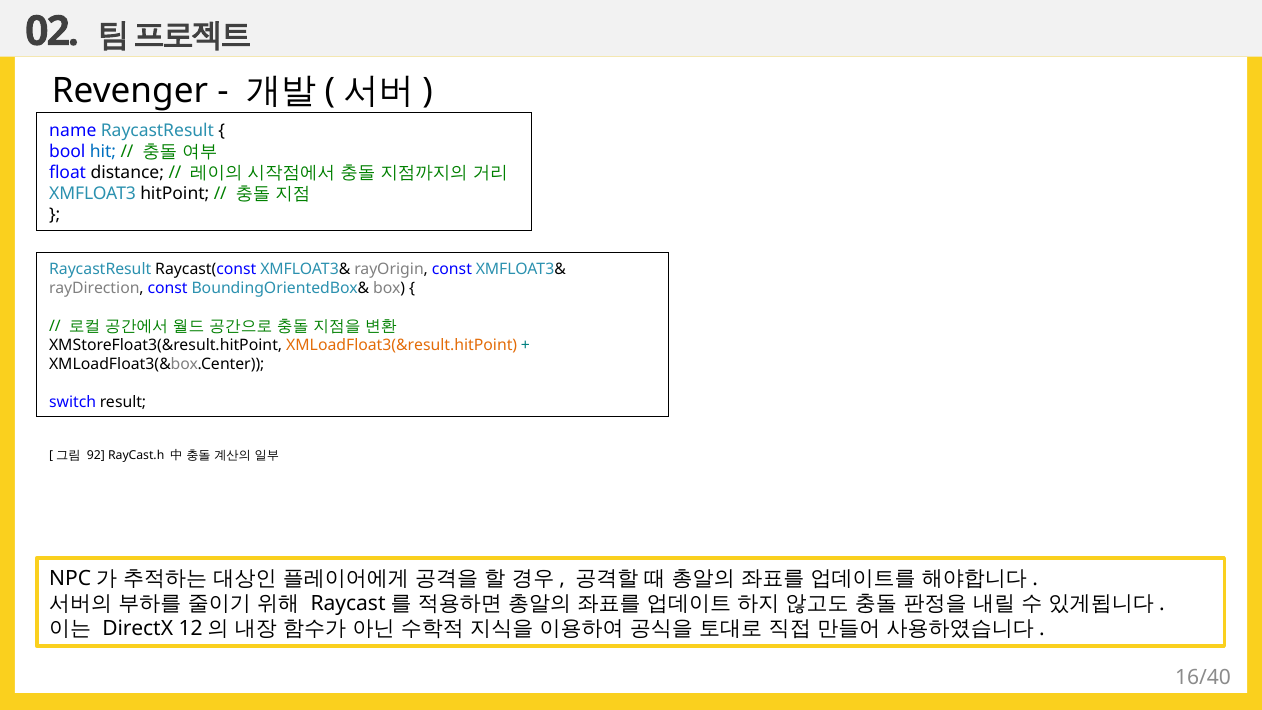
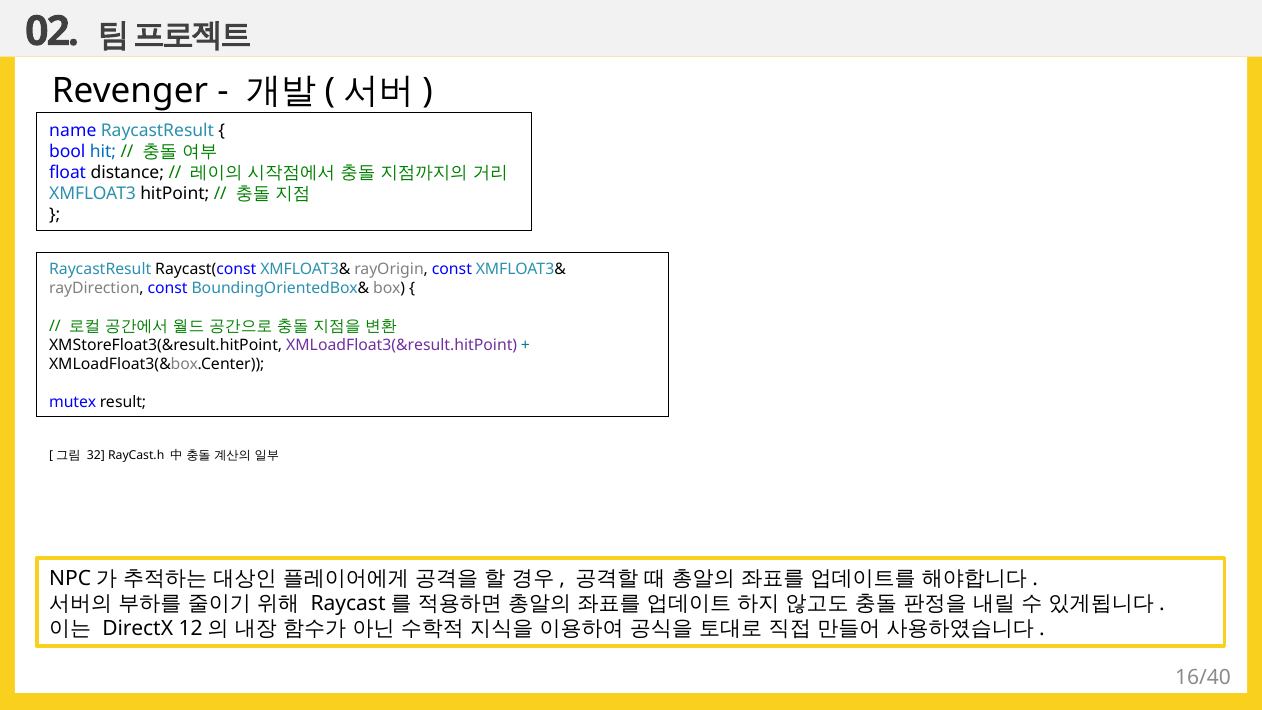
XMLoadFloat3(&result.hitPoint colour: orange -> purple (402, 345)
switch: switch -> mutex (73, 402)
92: 92 -> 32 (96, 456)
